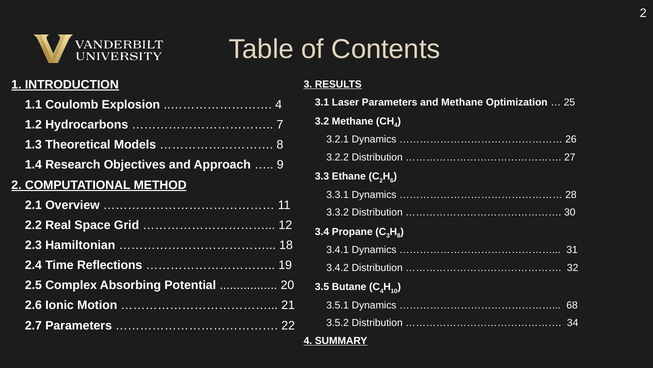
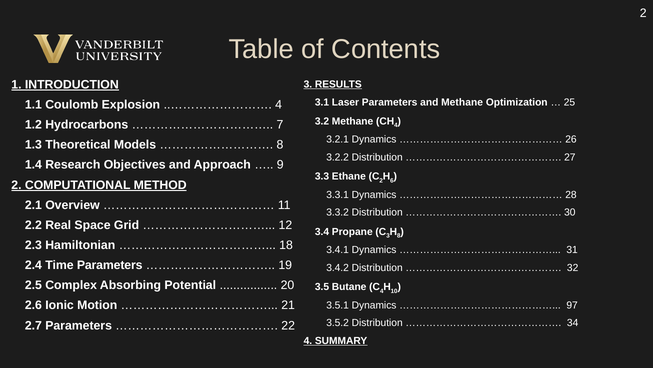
Time Reflections: Reflections -> Parameters (110, 265)
68: 68 -> 97 (572, 305)
